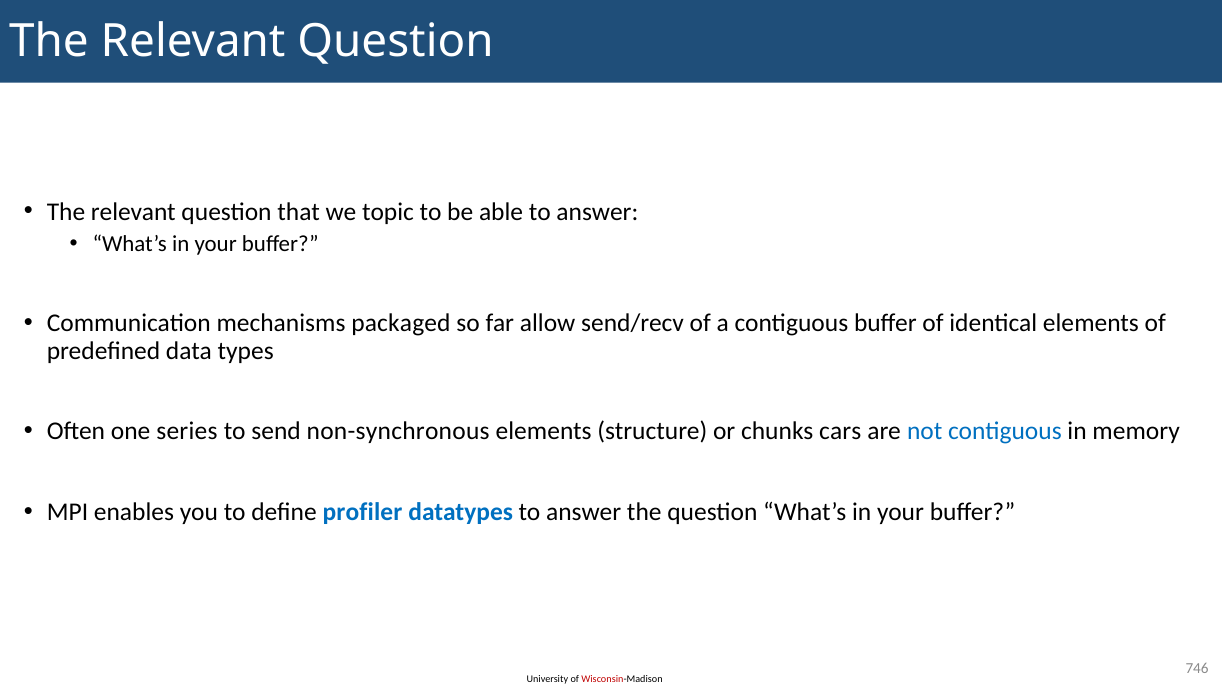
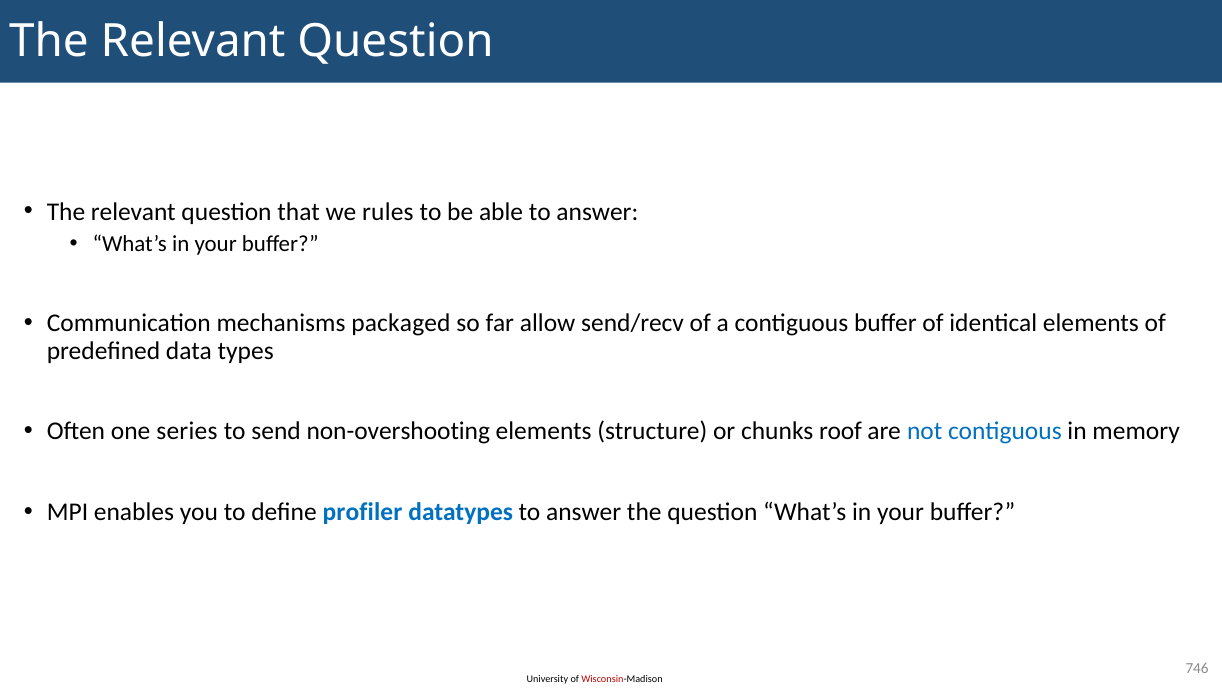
topic: topic -> rules (388, 211)
non-synchronous: non-synchronous -> non-overshooting (398, 431)
cars: cars -> roof (840, 431)
